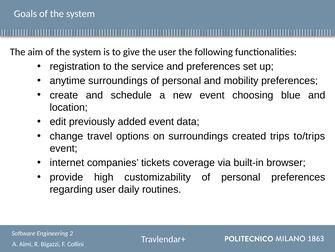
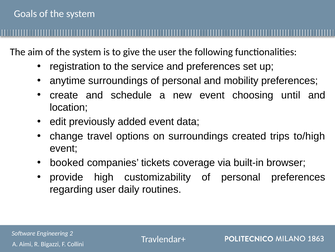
blue: blue -> until (291, 95)
to/trips: to/trips -> to/high (309, 136)
internet: internet -> booked (67, 162)
